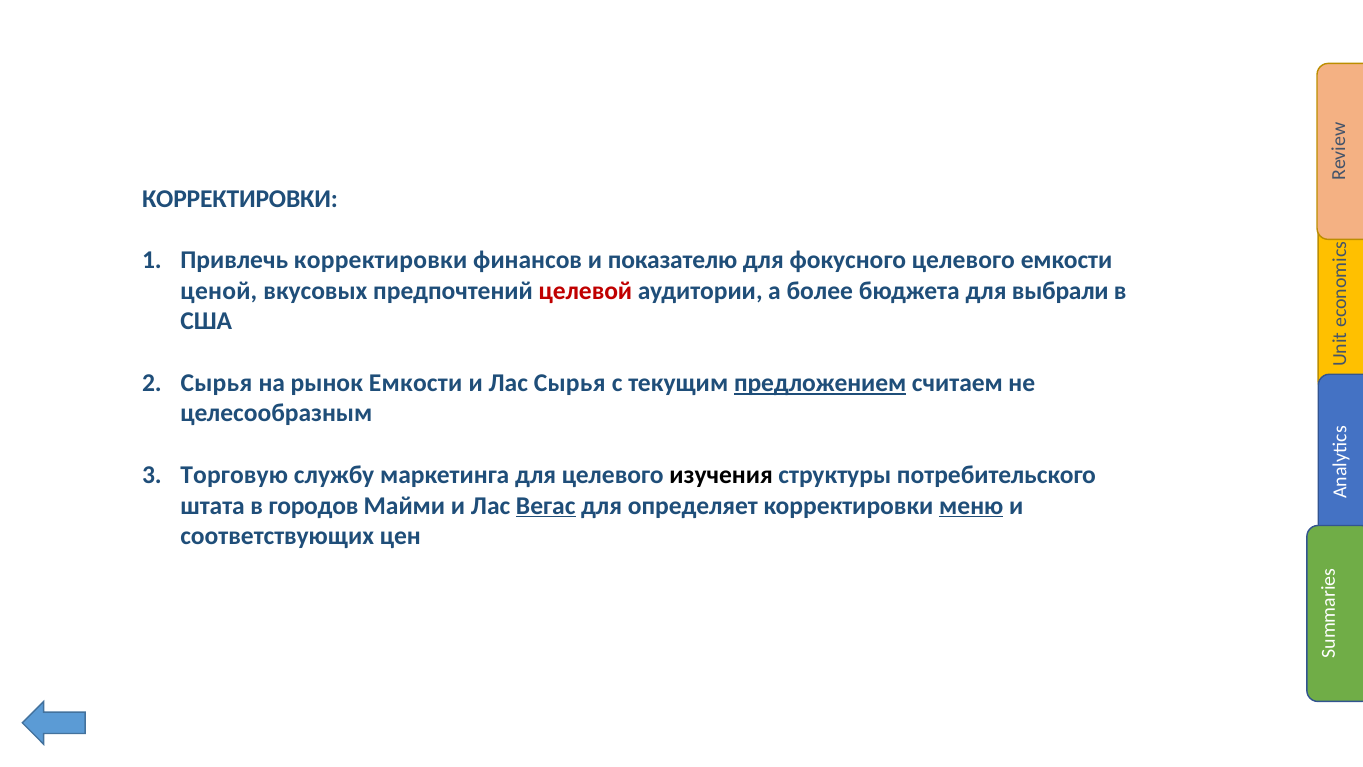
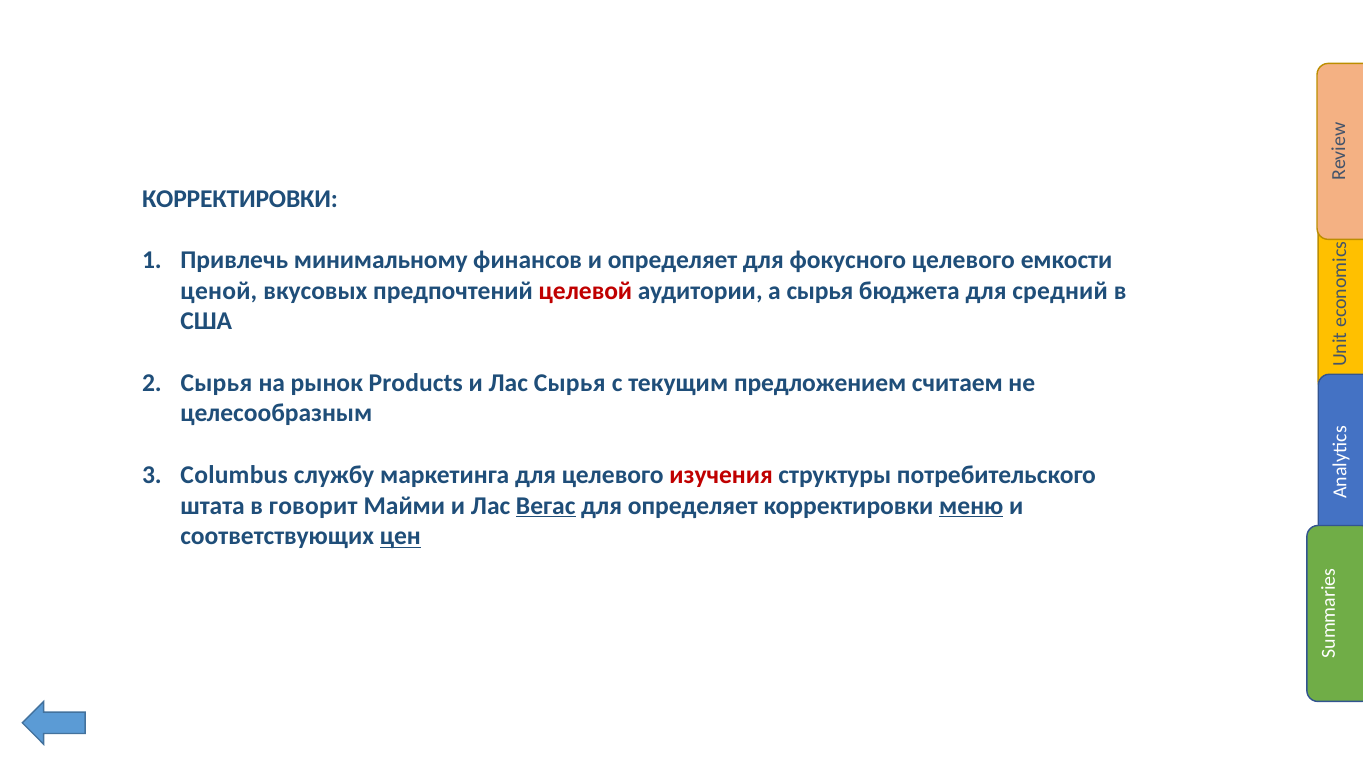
Привлечь корректировки: корректировки -> минимальному (381, 260)
и показателю: показателю -> определяет (673, 260)
а более: более -> сырья (820, 291)
выбрали: выбрали -> средний (1060, 291)
рынок Емкости: Емкости -> Products (416, 383)
предложением underline: present -> none (820, 383)
Торговую: Торговую -> Columbus (234, 475)
изучения colour: black -> red (721, 475)
городов: городов -> говорит (313, 505)
цен underline: none -> present (400, 536)
